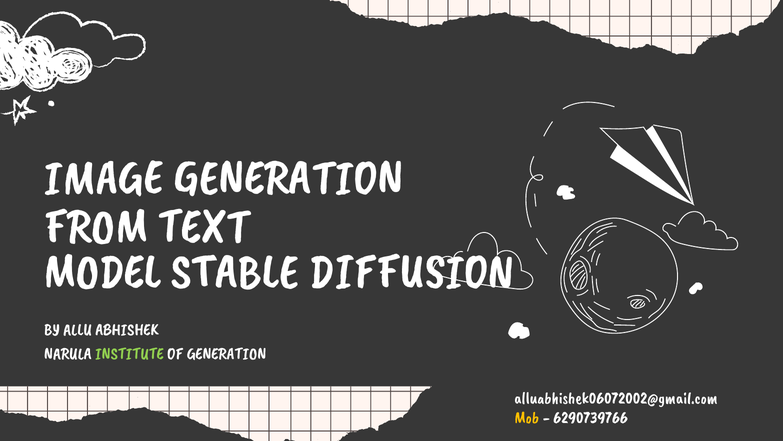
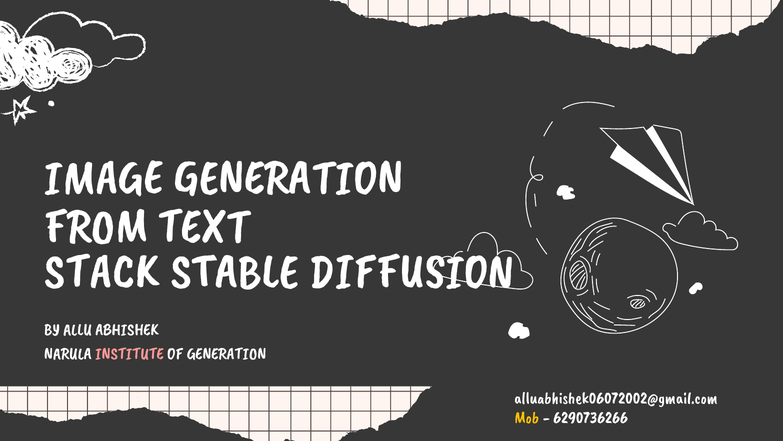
MODEL: MODEL -> STACK (102, 271)
INSTITUTE colour: light green -> pink (129, 353)
6290739766: 6290739766 -> 6290736266 (591, 417)
